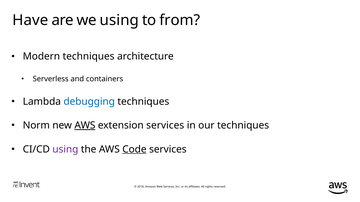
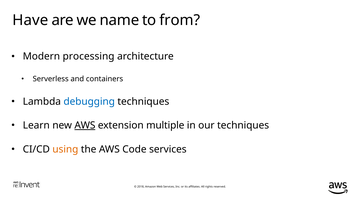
we using: using -> name (119, 20)
Modern techniques: techniques -> processing (89, 57)
Norm: Norm -> Learn (36, 126)
extension services: services -> multiple (165, 126)
using colour: purple -> orange (65, 150)
Code underline: present -> none (134, 150)
